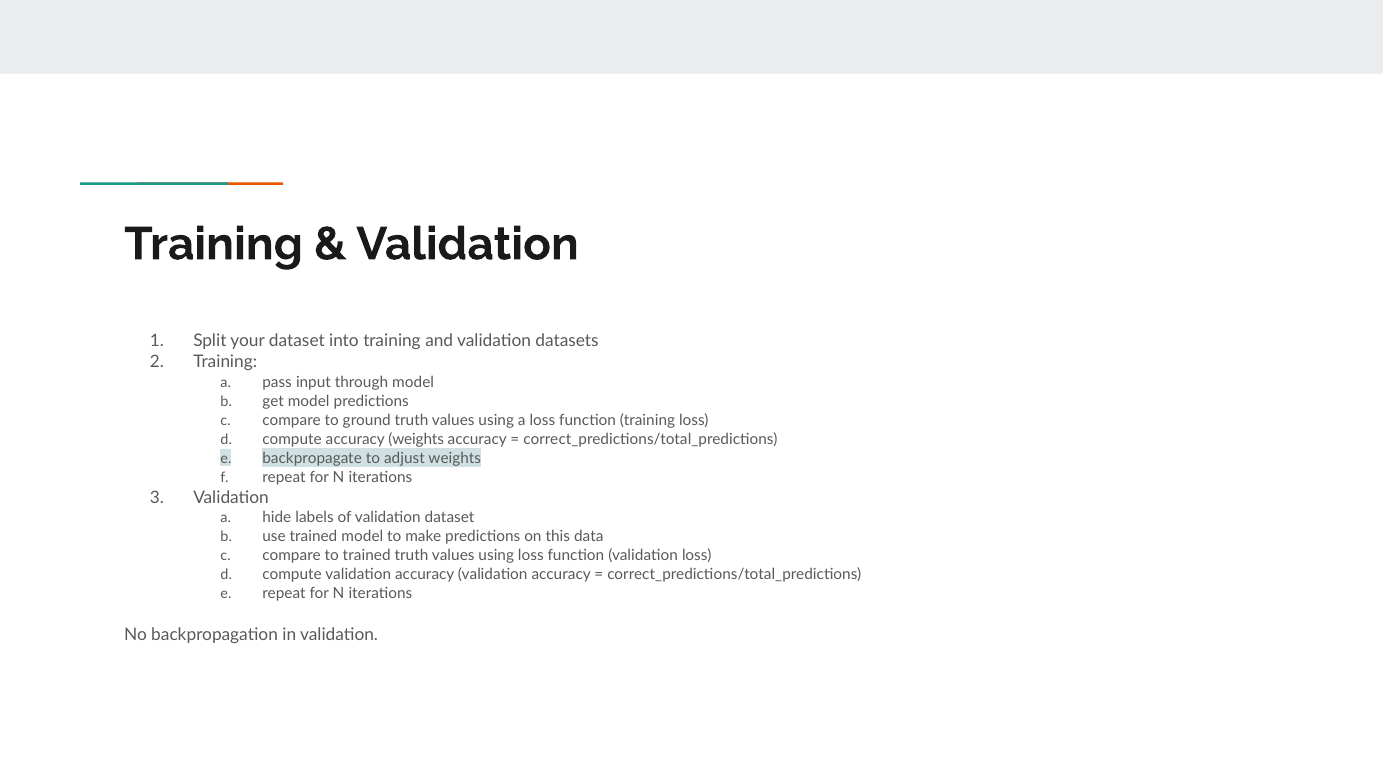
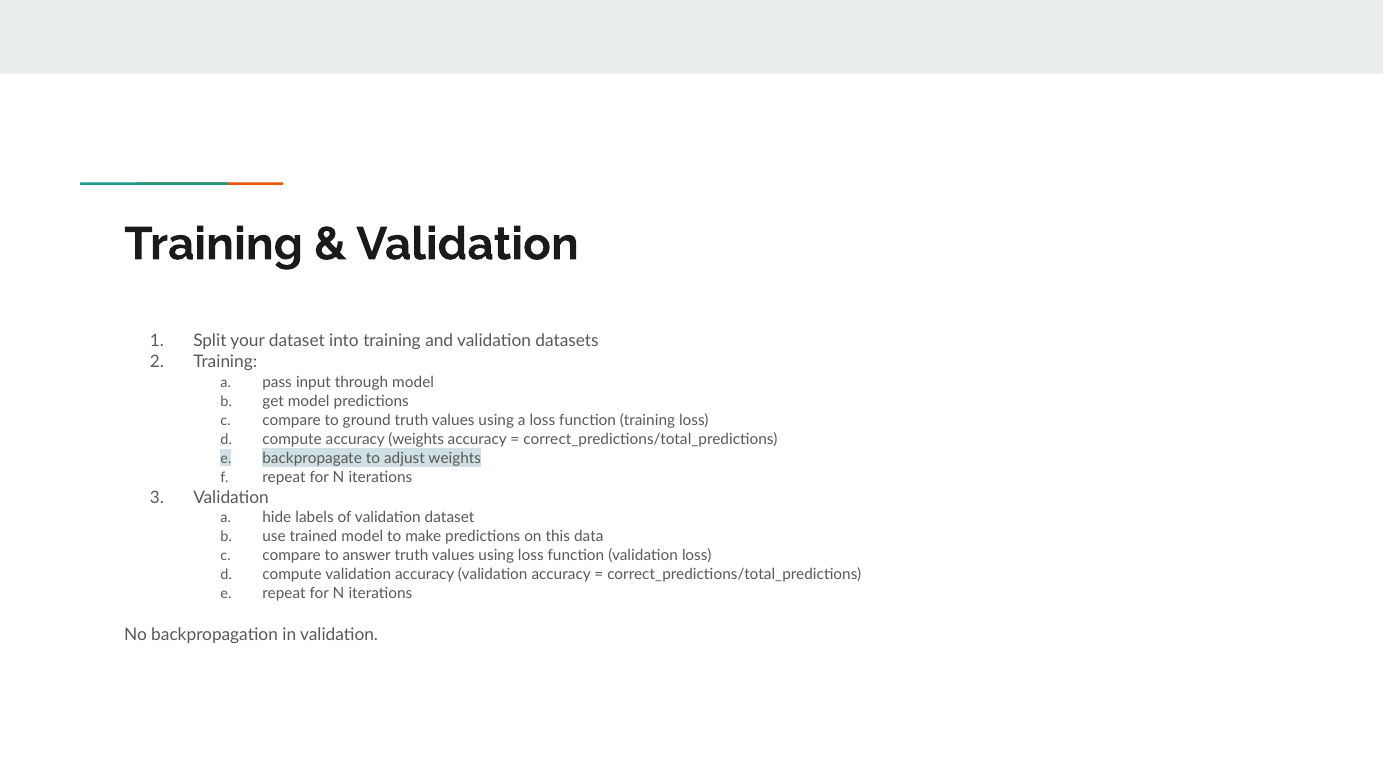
to trained: trained -> answer (367, 556)
